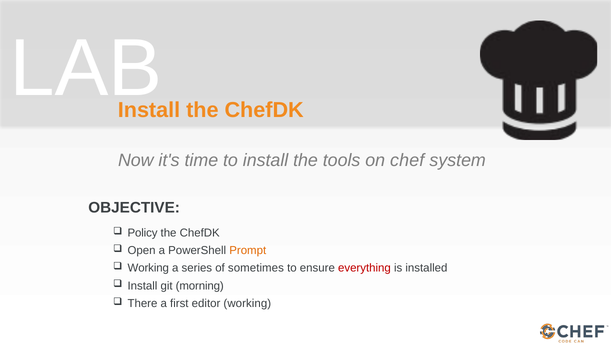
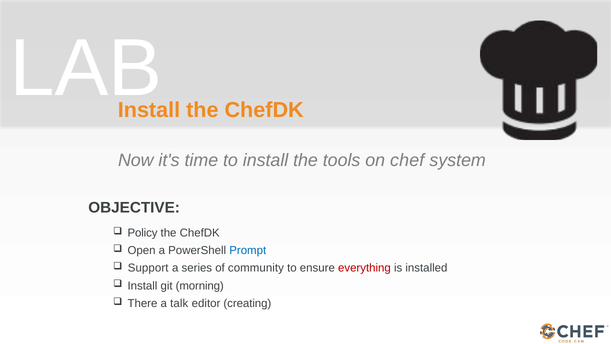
Prompt colour: orange -> blue (248, 250)
Working: Working -> Support (148, 268)
sometimes: sometimes -> community (256, 268)
first: first -> talk (179, 303)
editor working: working -> creating (247, 303)
